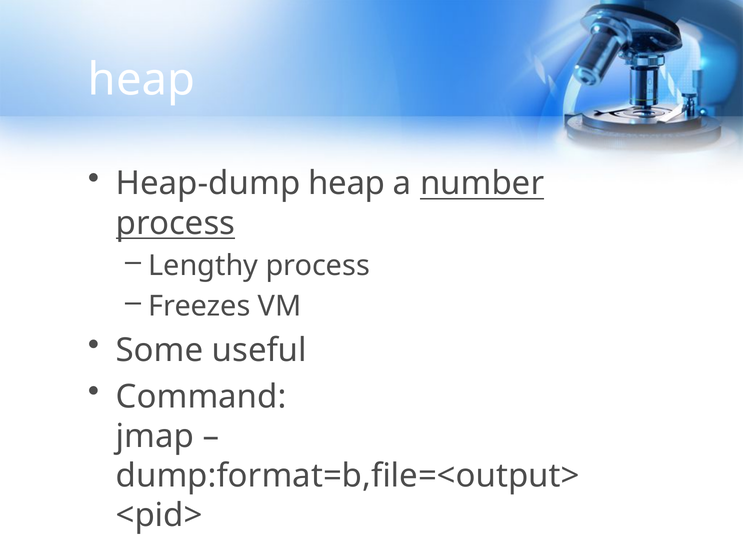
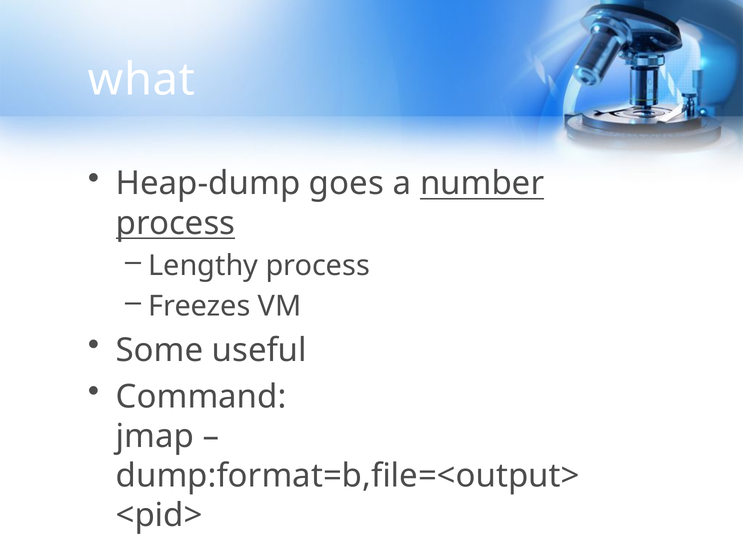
heap: heap -> what (141, 80)
Heap-dump heap: heap -> goes (346, 184)
